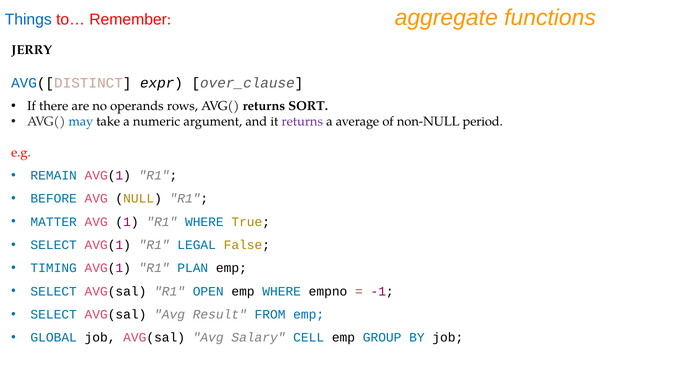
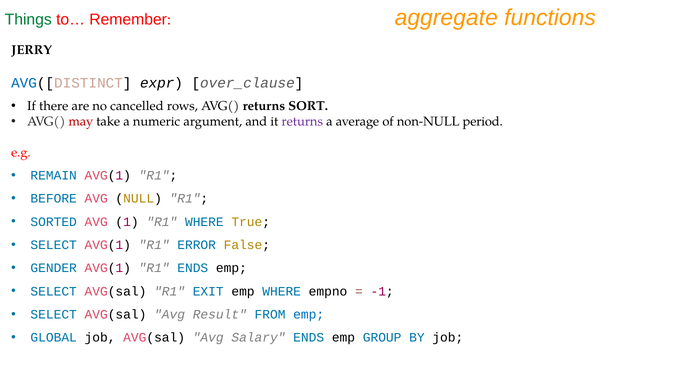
Things colour: blue -> green (28, 20)
operands: operands -> cancelled (137, 106)
may colour: blue -> red (81, 122)
MATTER: MATTER -> SORTED (54, 222)
LEGAL: LEGAL -> ERROR (197, 245)
TIMING: TIMING -> GENDER (54, 269)
R1 PLAN: PLAN -> ENDS (193, 269)
OPEN: OPEN -> EXIT (208, 292)
Salary CELL: CELL -> ENDS (309, 338)
